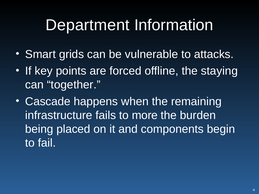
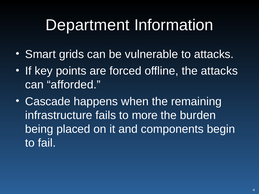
the staying: staying -> attacks (219, 71)
together: together -> afforded (74, 85)
